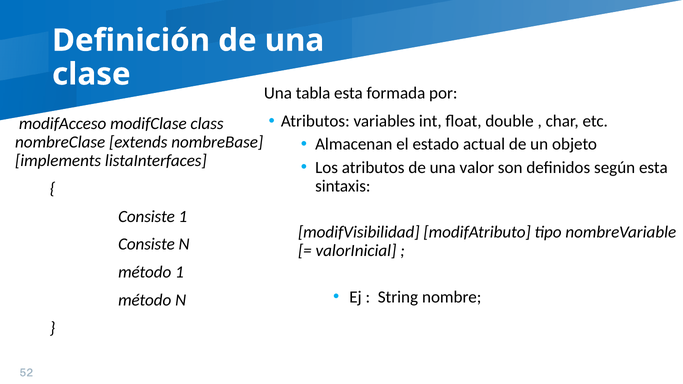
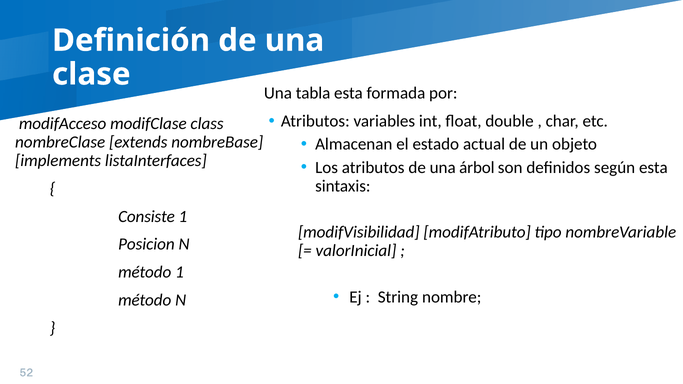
valor: valor -> árbol (477, 168)
Consiste: Consiste -> Posicion (146, 244)
